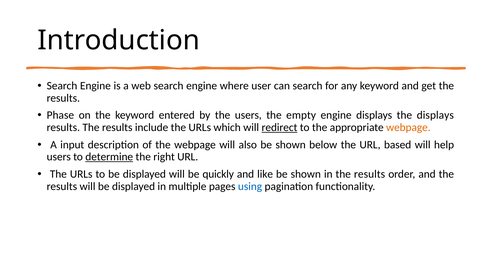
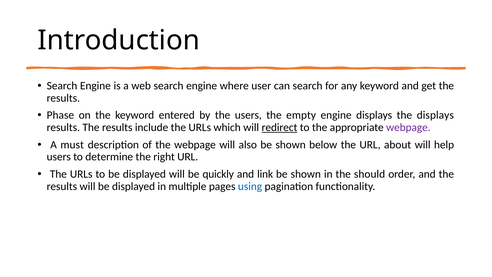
webpage colour: orange -> purple (408, 127)
input: input -> must (72, 145)
based: based -> about (398, 145)
determine underline: present -> none (109, 157)
like: like -> link (265, 174)
in the results: results -> should (370, 174)
